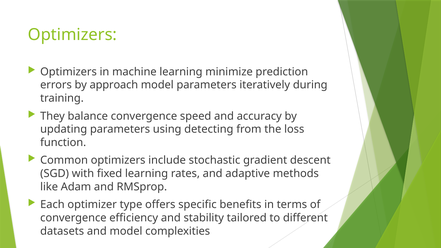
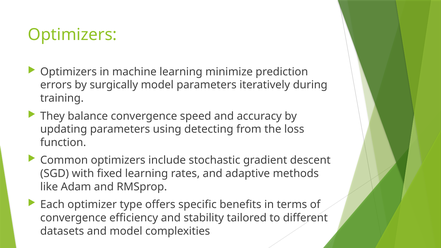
approach: approach -> surgically (114, 85)
